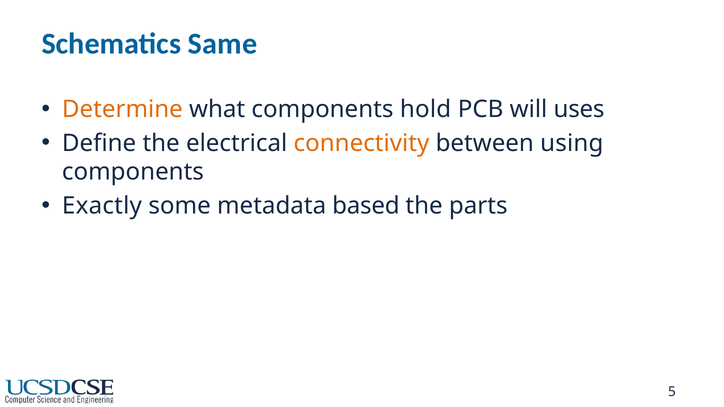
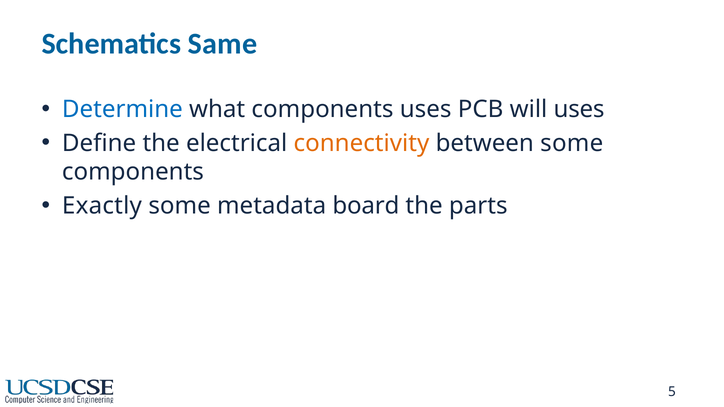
Determine colour: orange -> blue (122, 109)
components hold: hold -> uses (426, 109)
between using: using -> some (572, 143)
based: based -> board (366, 206)
